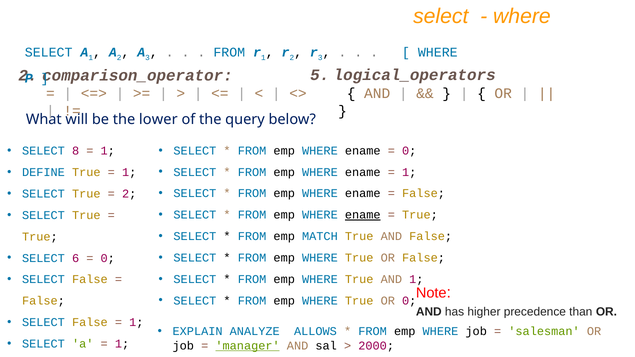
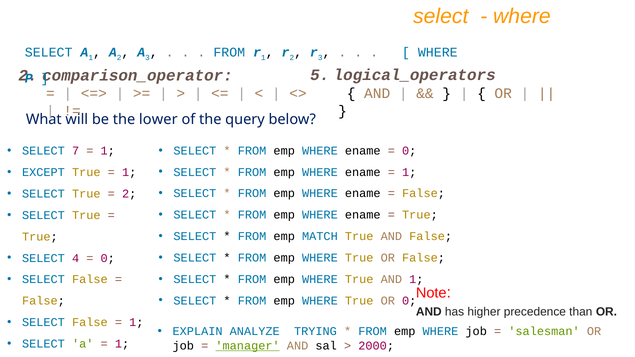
8: 8 -> 7 (76, 151)
DEFINE: DEFINE -> EXCEPT (43, 172)
ename underline: present -> none (363, 215)
6: 6 -> 4 (76, 258)
ALLOWS: ALLOWS -> TRYING (315, 332)
